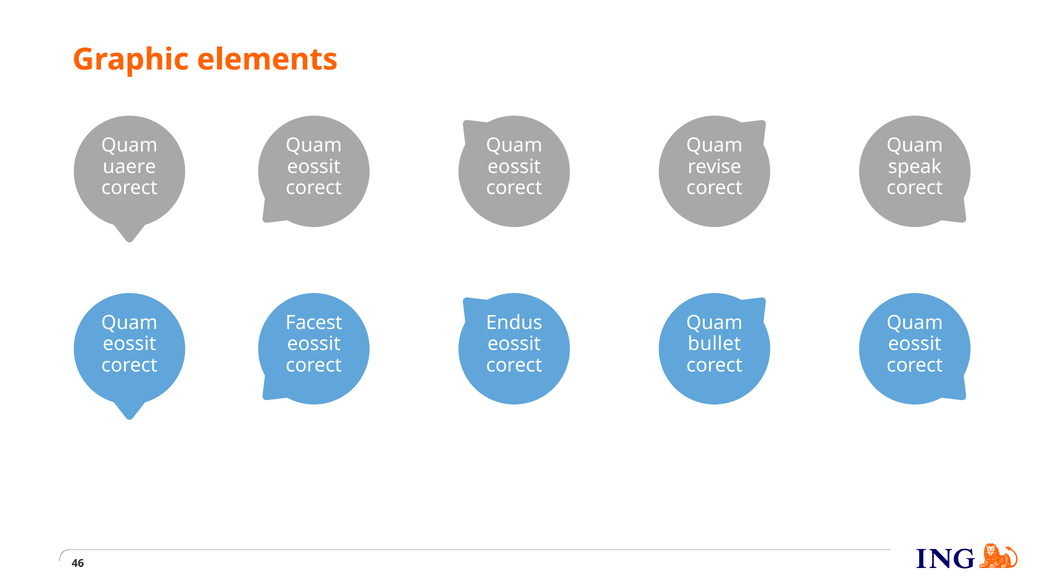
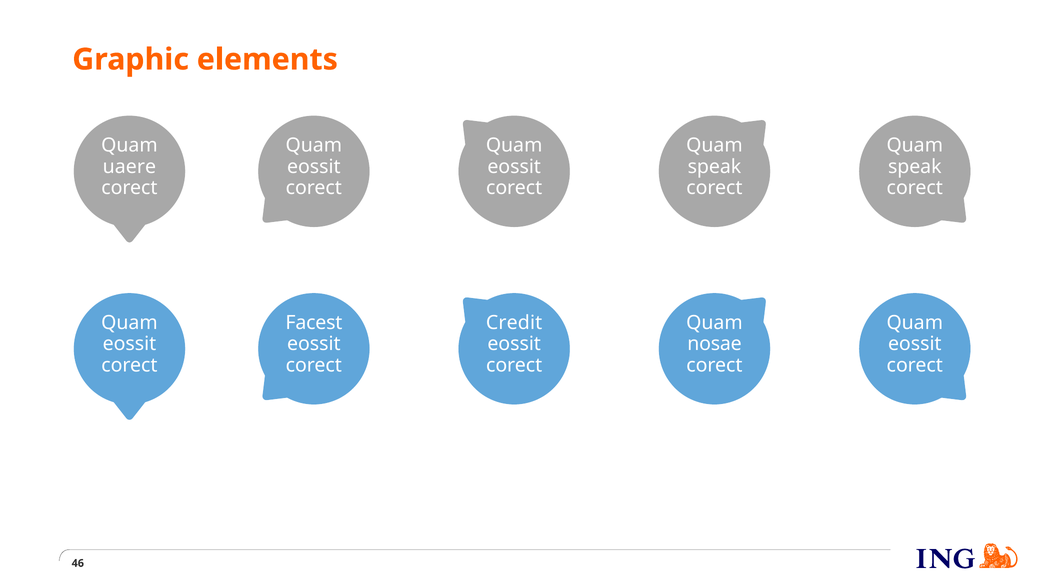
revise: revise -> speak (714, 167)
Endus: Endus -> Credit (514, 323)
bullet: bullet -> nosae (715, 344)
